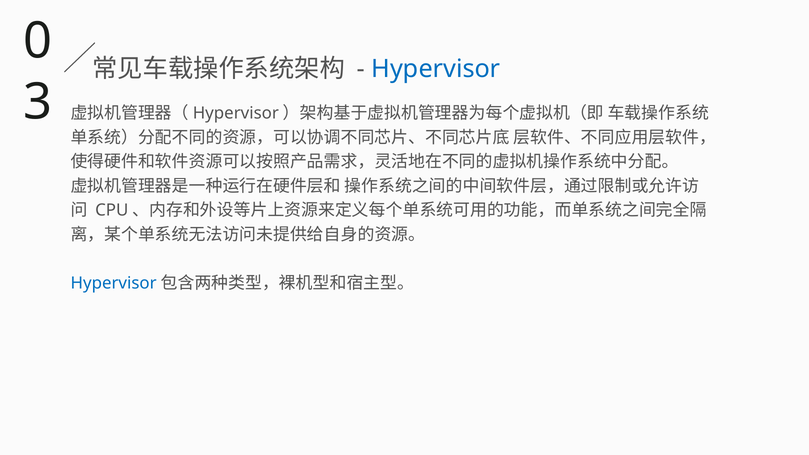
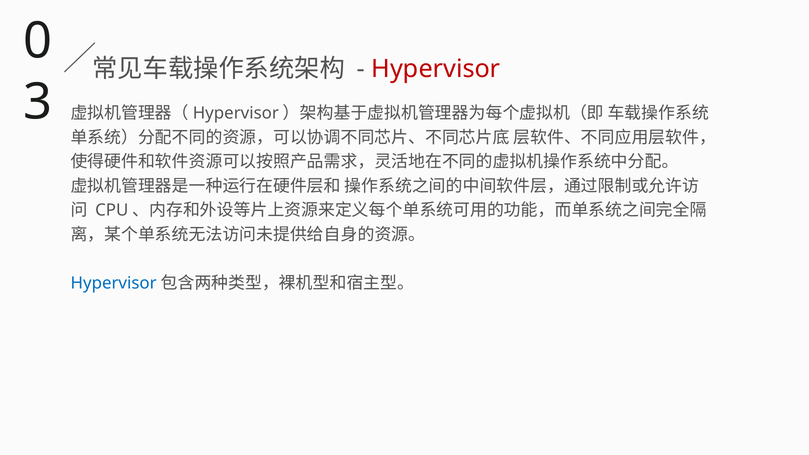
Hypervisor colour: blue -> red (436, 69)
